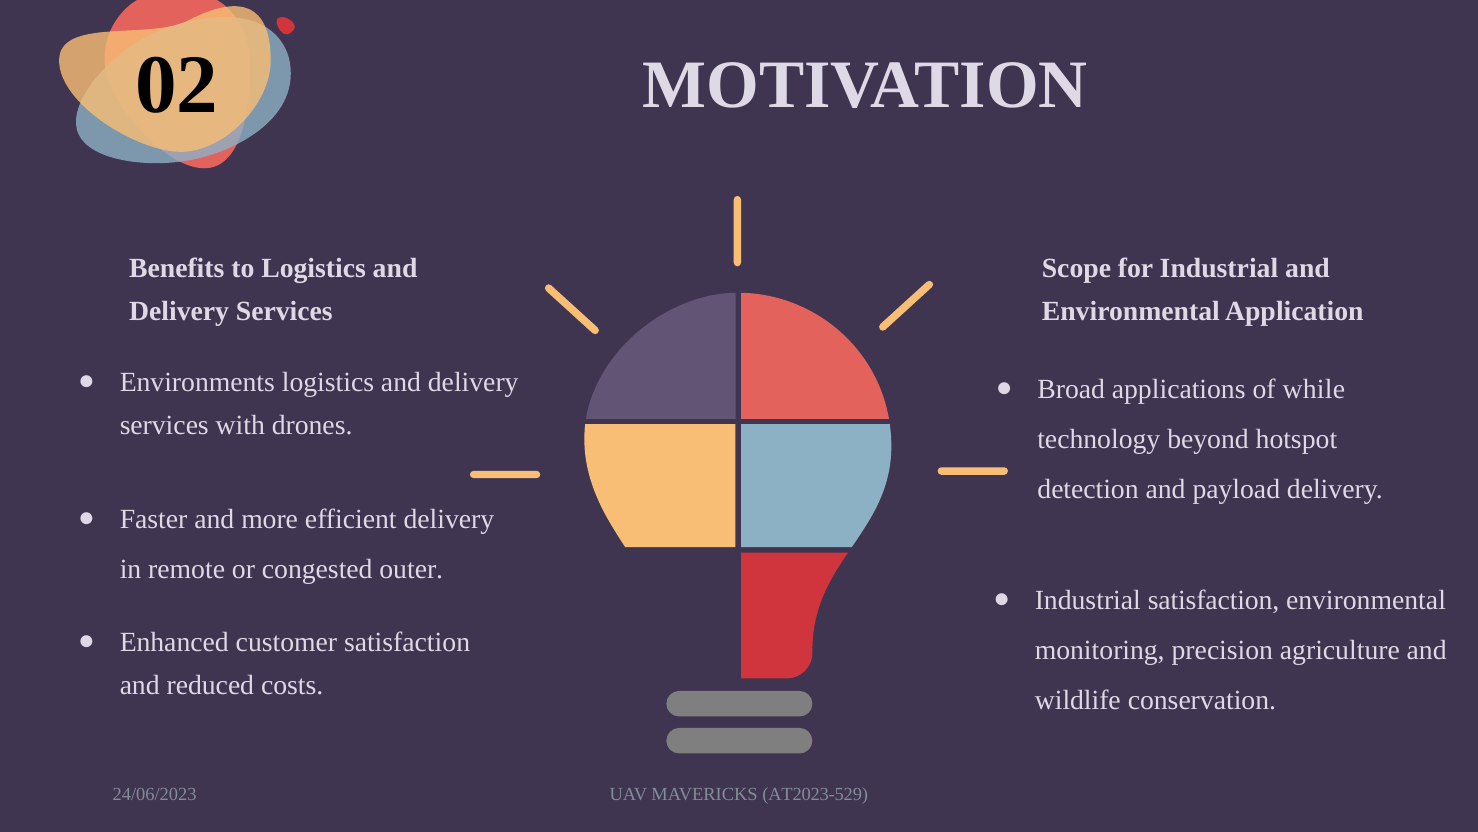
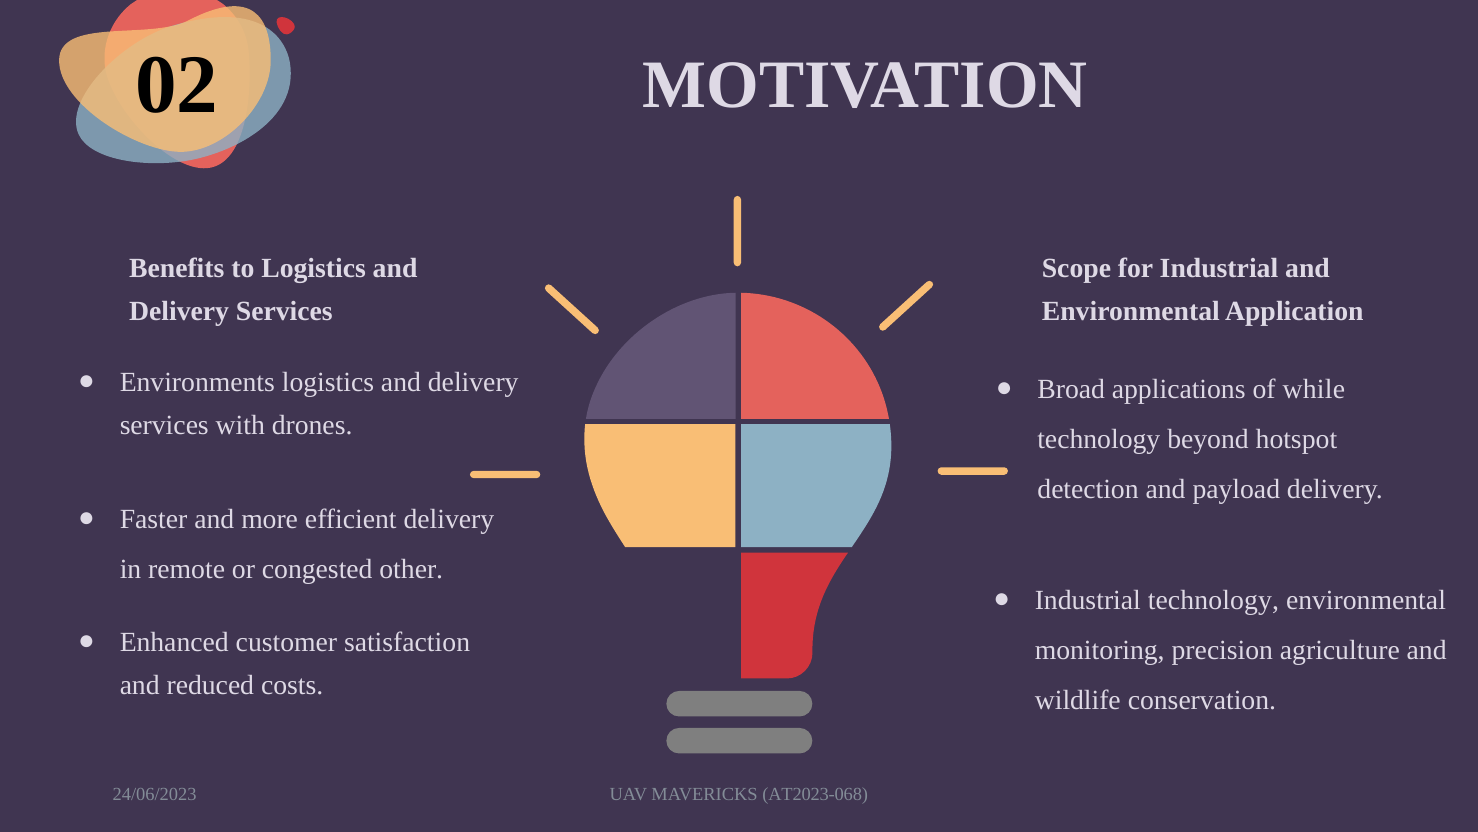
outer: outer -> other (411, 569)
Industrial satisfaction: satisfaction -> technology (1213, 600)
AT2023-529: AT2023-529 -> AT2023-068 (815, 794)
